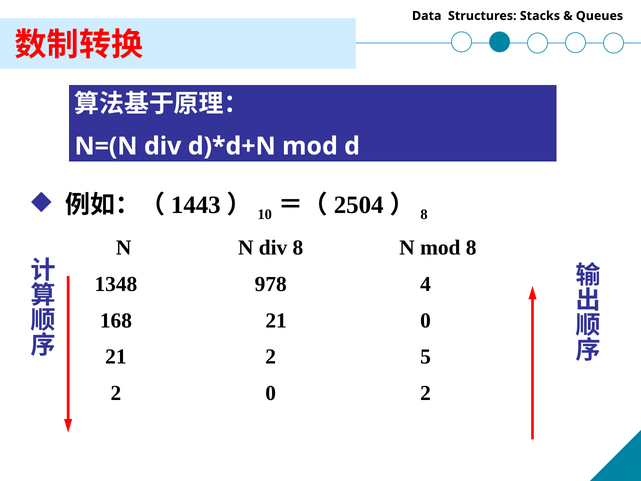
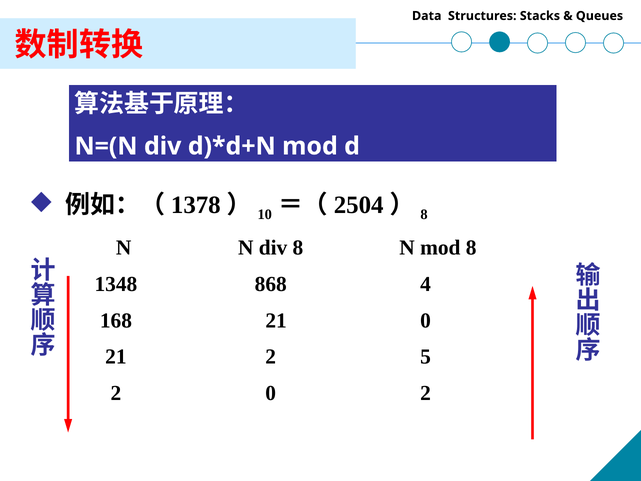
1443: 1443 -> 1378 (196, 205)
978: 978 -> 868 (271, 284)
